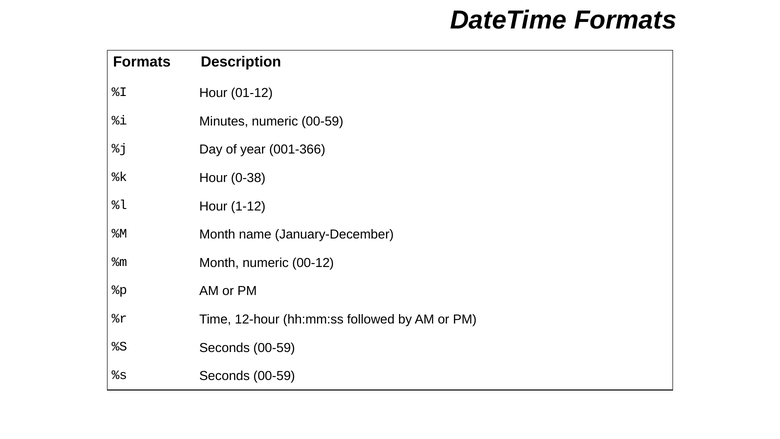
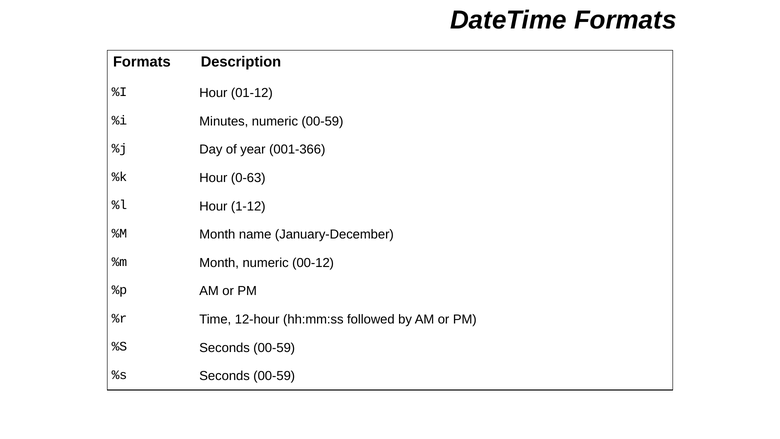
0-38: 0-38 -> 0-63 (248, 178)
